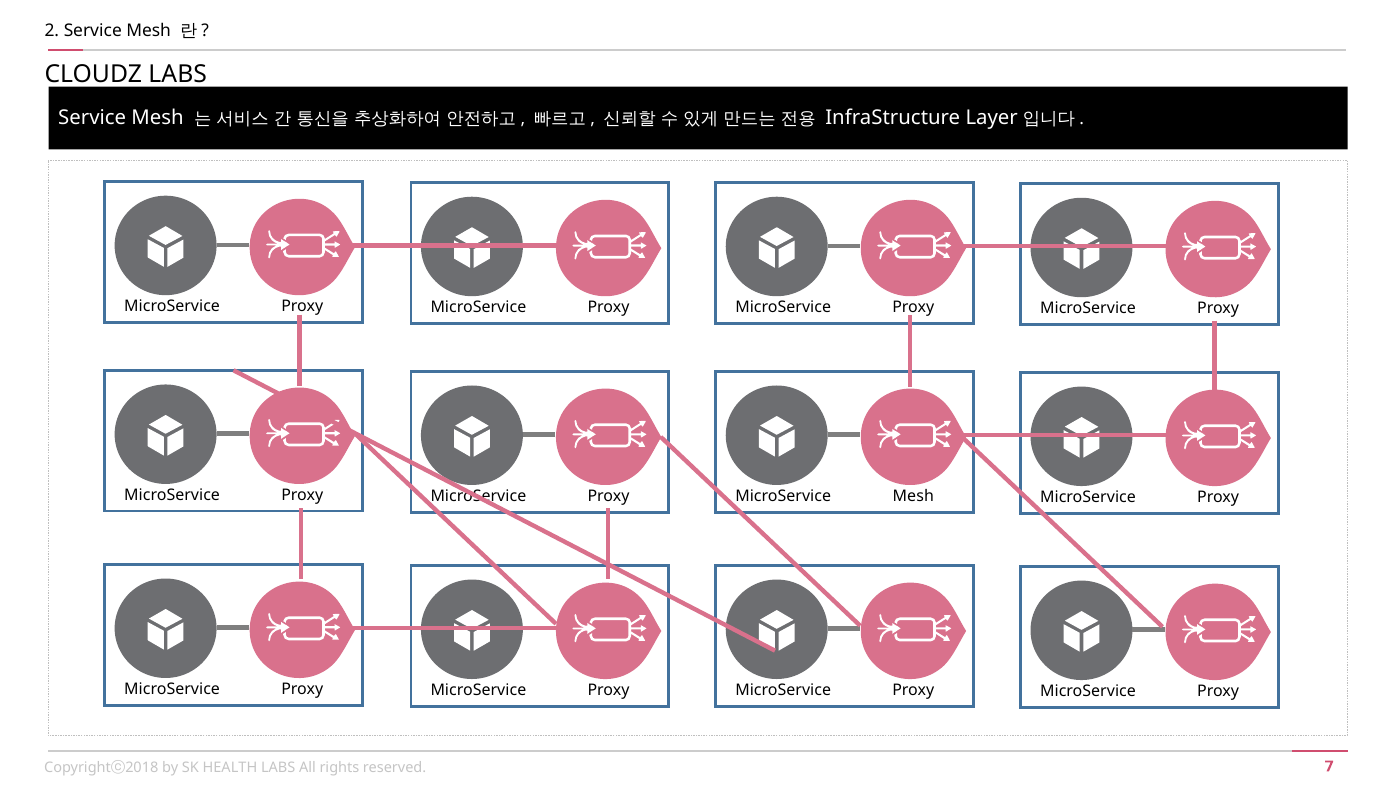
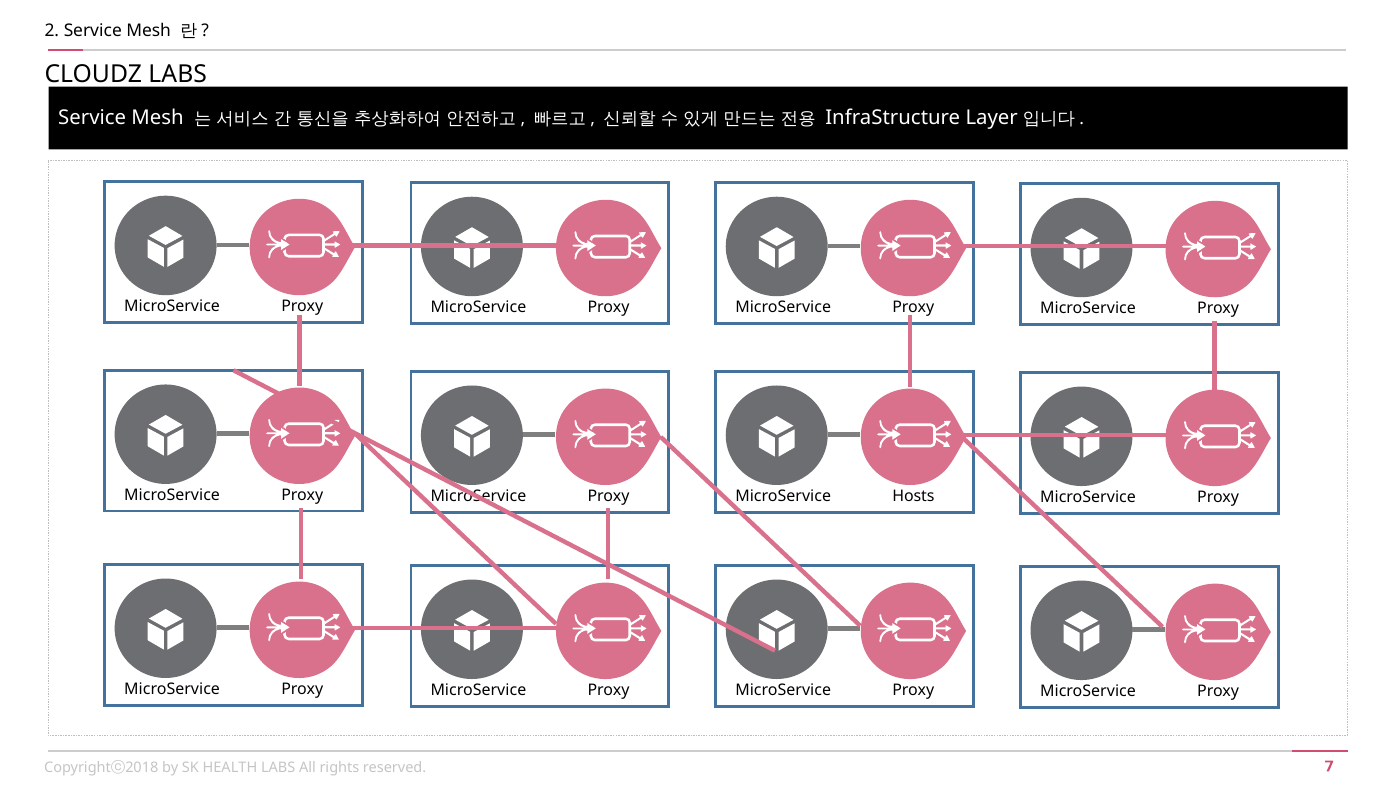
Mesh: Mesh -> Hosts (913, 496)
